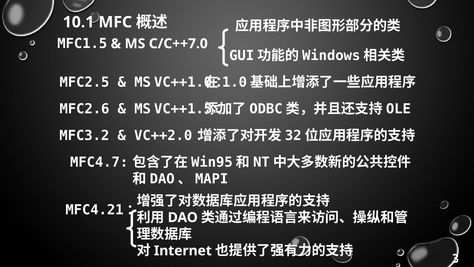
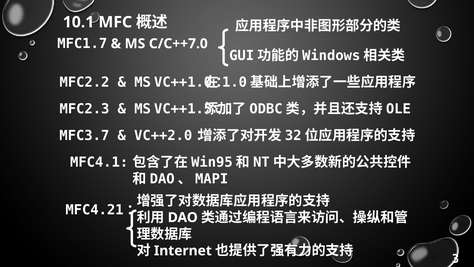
MFC1.5: MFC1.5 -> MFC1.7 (82, 44)
MFC2.5: MFC2.5 -> MFC2.2 (84, 82)
MFC2.6: MFC2.6 -> MFC2.3 (84, 109)
MFC3.2: MFC3.2 -> MFC3.7 (84, 135)
MFC4.7: MFC4.7 -> MFC4.1 (99, 162)
